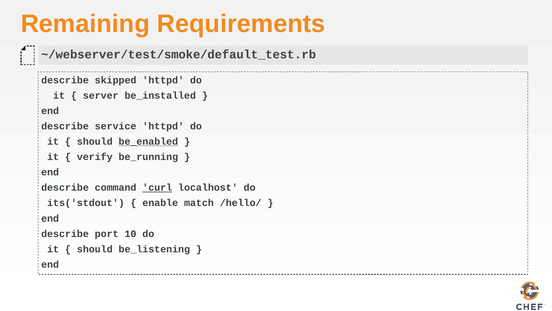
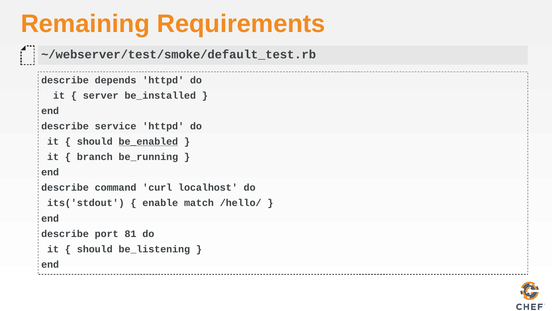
skipped: skipped -> depends (116, 80)
verify: verify -> branch (95, 157)
curl underline: present -> none (157, 187)
10: 10 -> 81 (130, 233)
